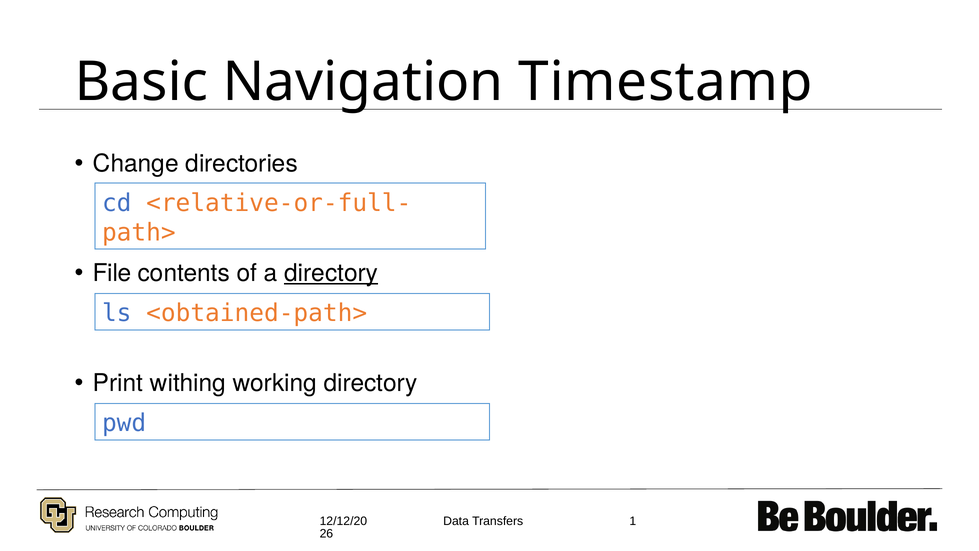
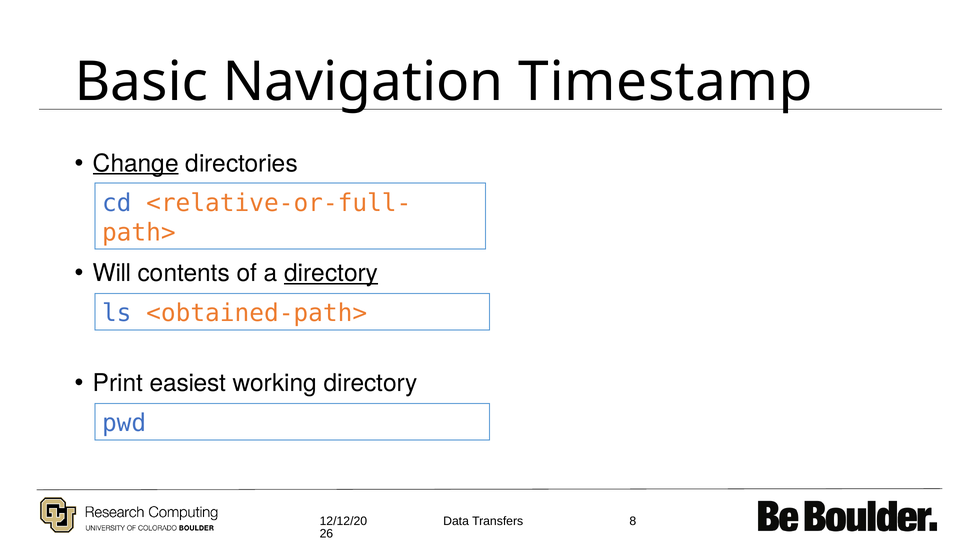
Change underline: none -> present (136, 163)
File: File -> Will (112, 273)
withing: withing -> easiest (188, 383)
1: 1 -> 8 (633, 521)
